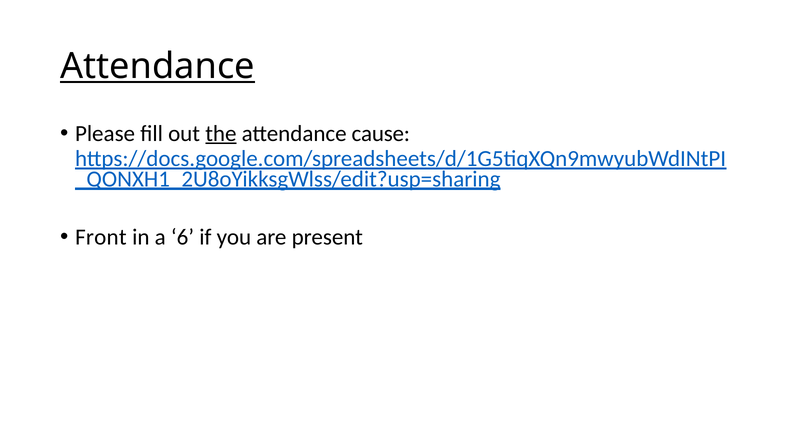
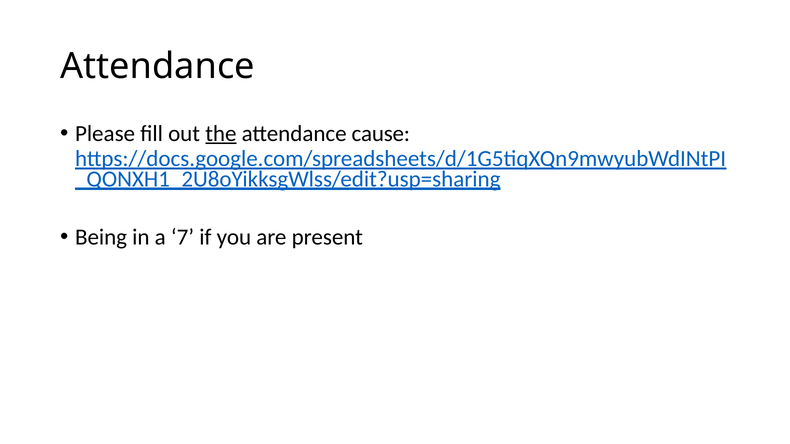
Attendance underline: present -> none (158, 66)
Front: Front -> Being (101, 237)
6: 6 -> 7 (182, 237)
